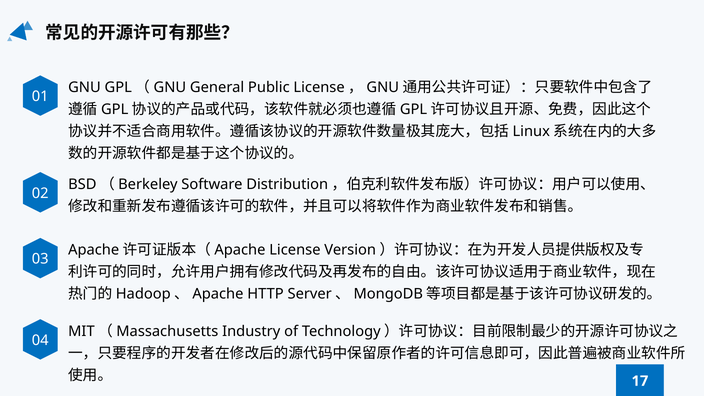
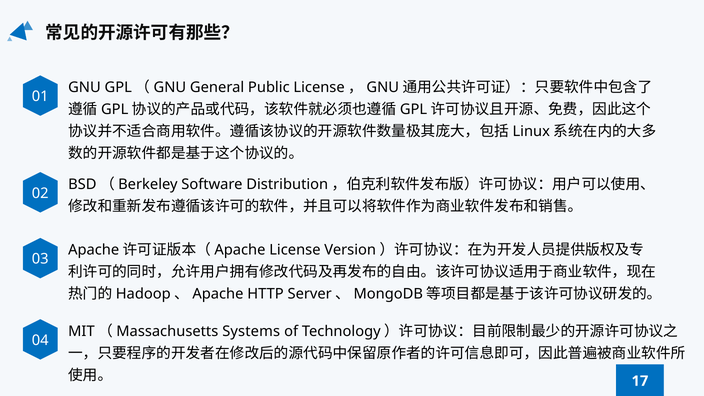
Industry: Industry -> Systems (251, 331)
